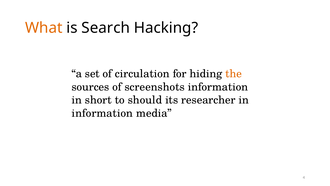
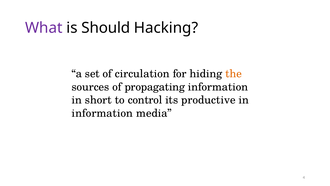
What colour: orange -> purple (44, 28)
Search: Search -> Should (106, 28)
screenshots: screenshots -> propagating (155, 87)
should: should -> control (145, 100)
researcher: researcher -> productive (208, 100)
